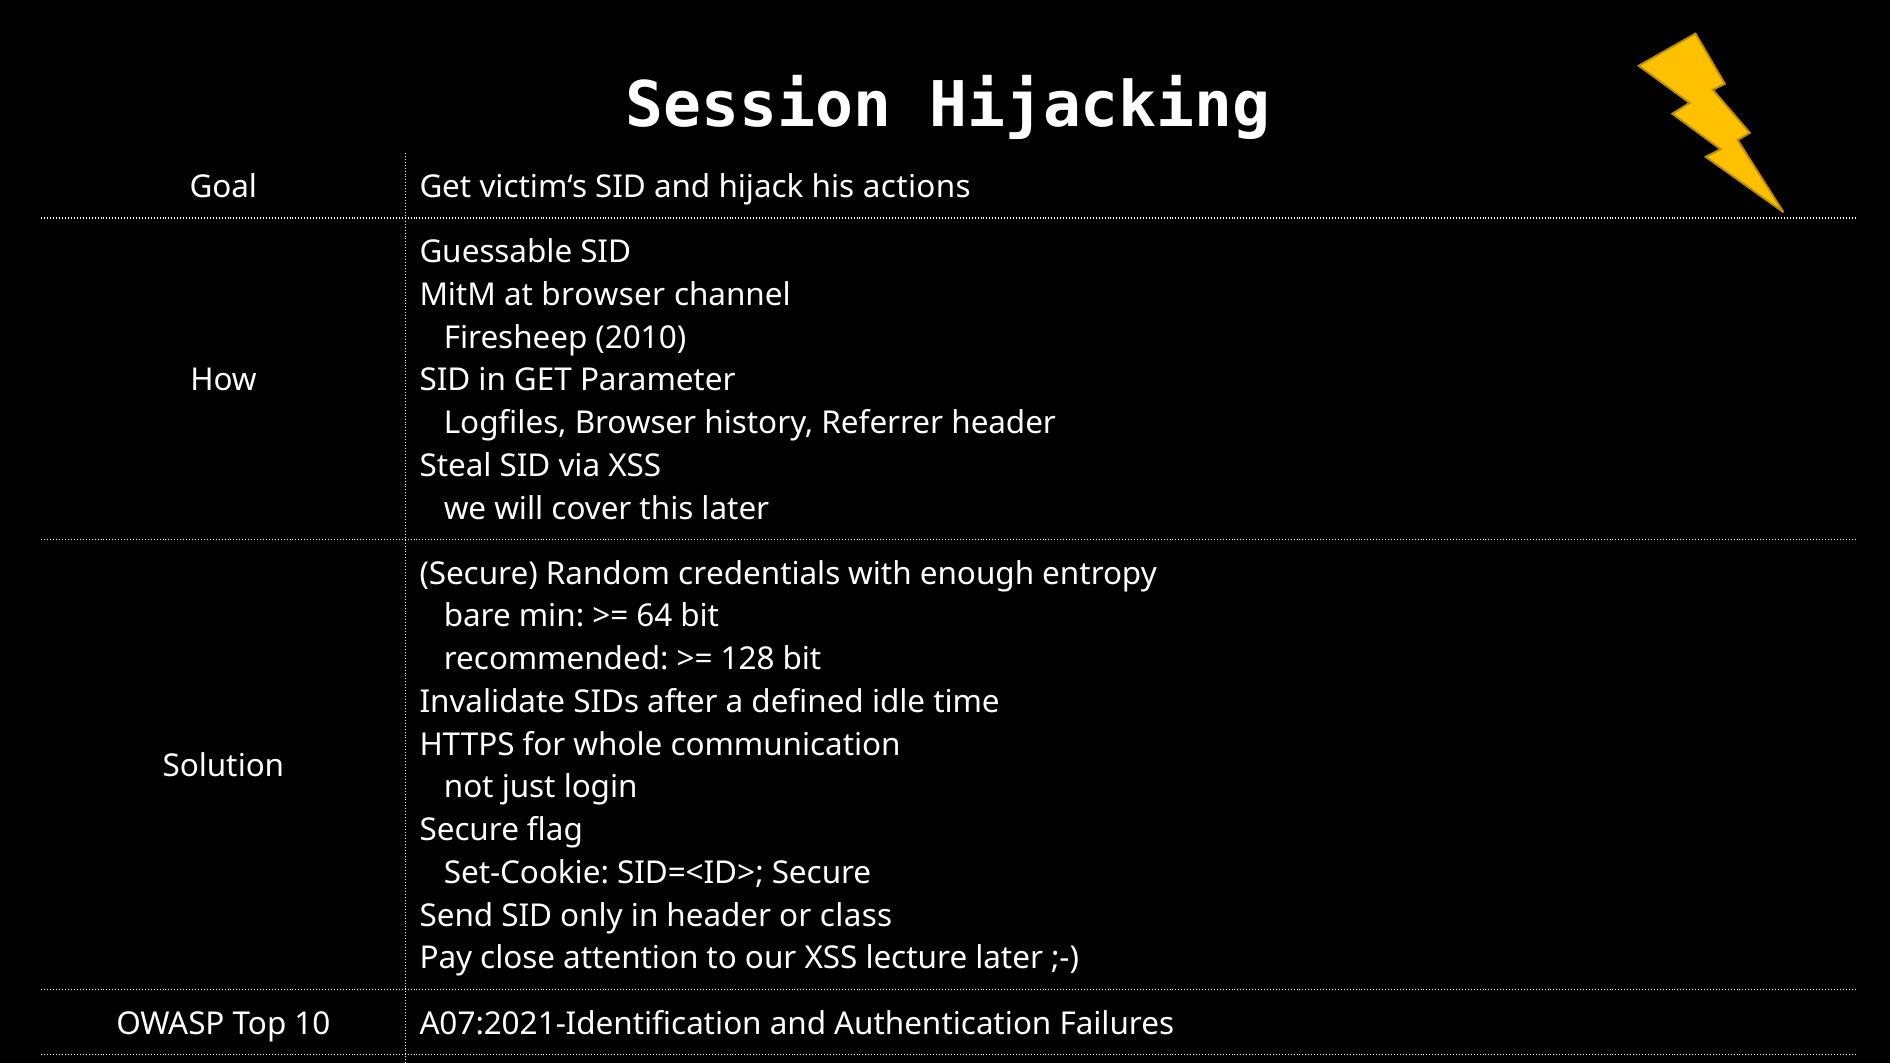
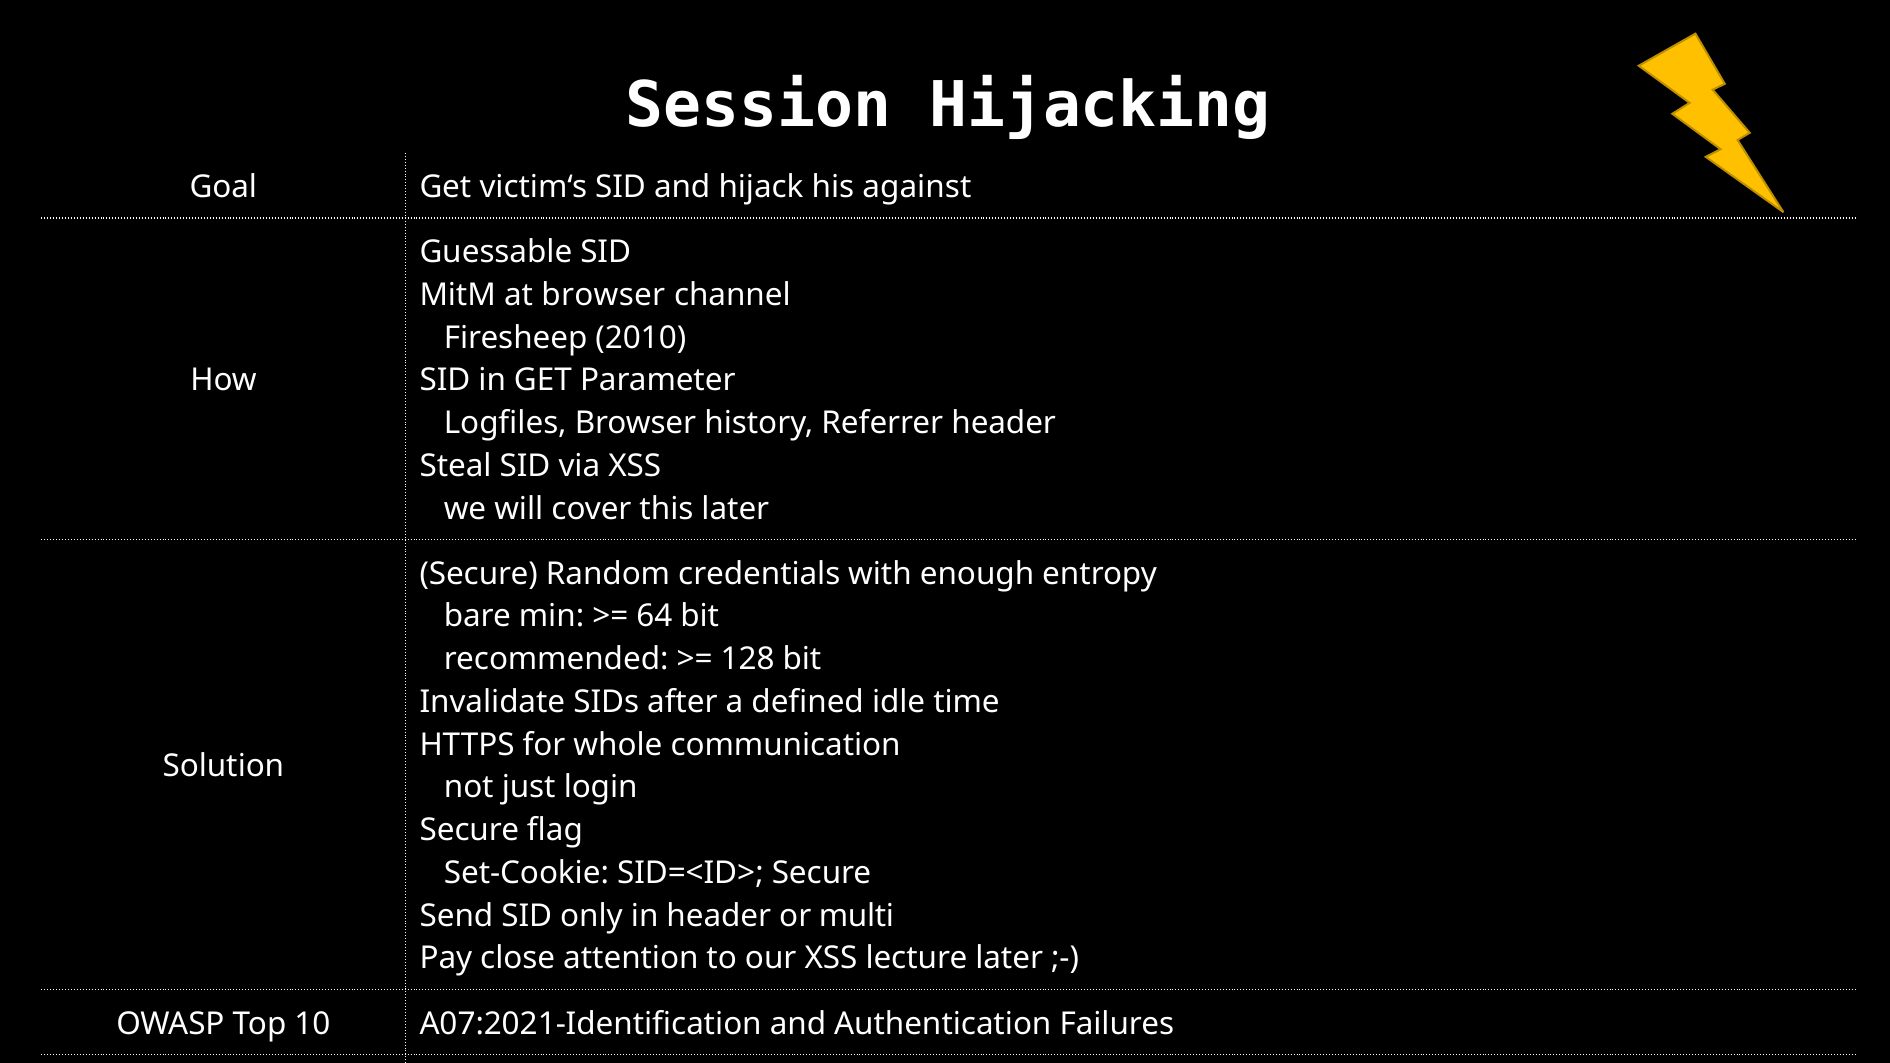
actions: actions -> against (917, 187)
class: class -> multi (856, 916)
